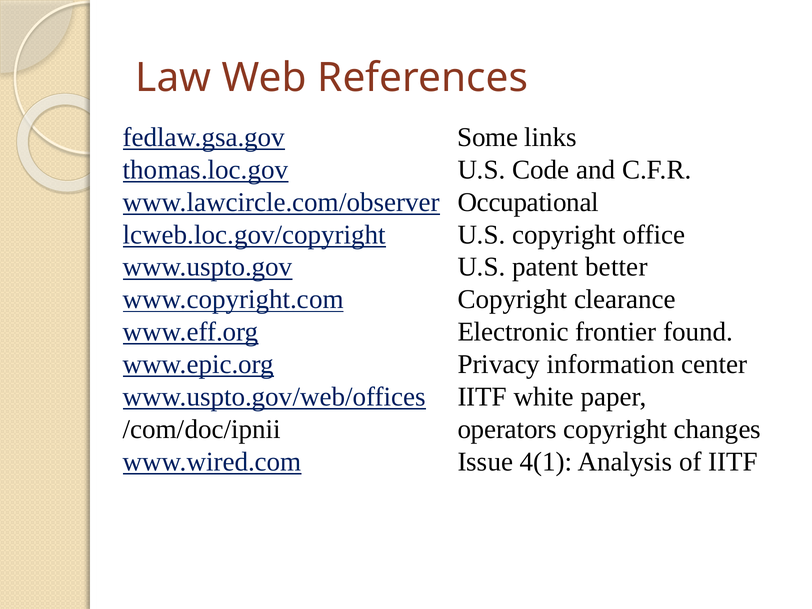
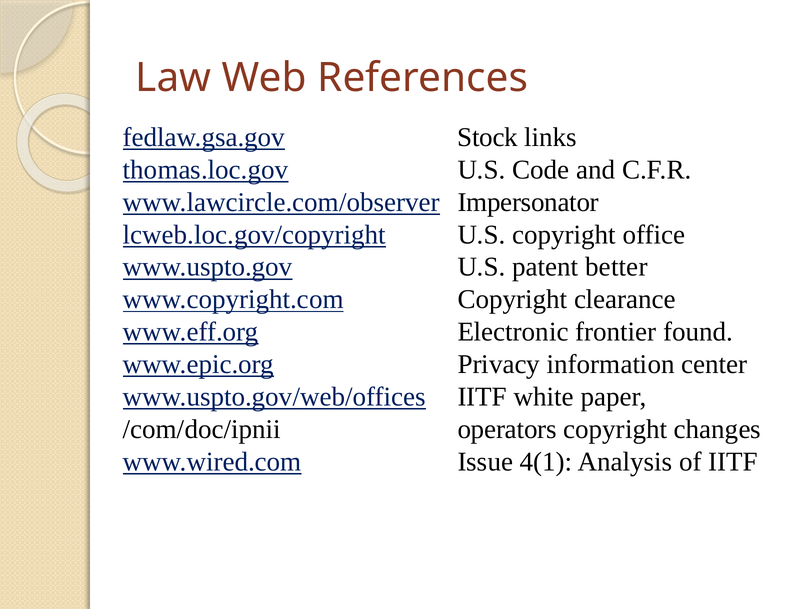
Some: Some -> Stock (488, 137)
Occupational: Occupational -> Impersonator (528, 202)
